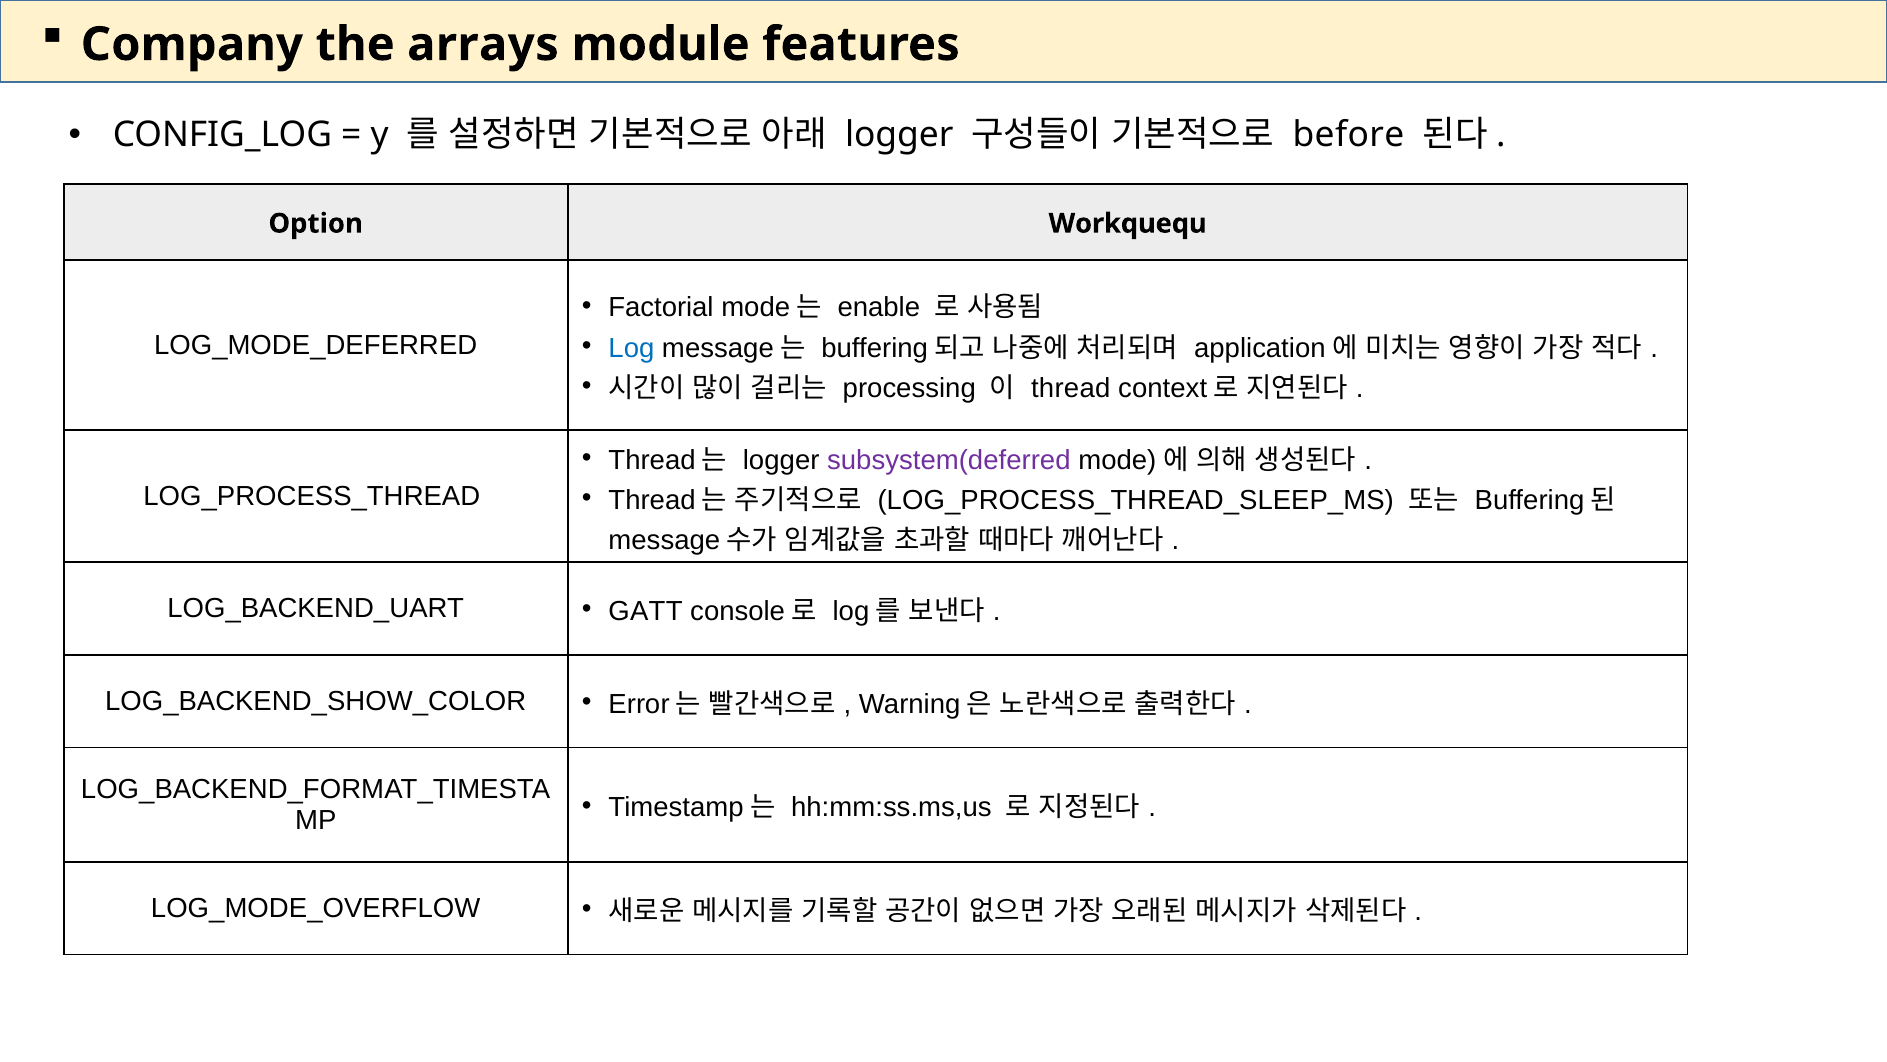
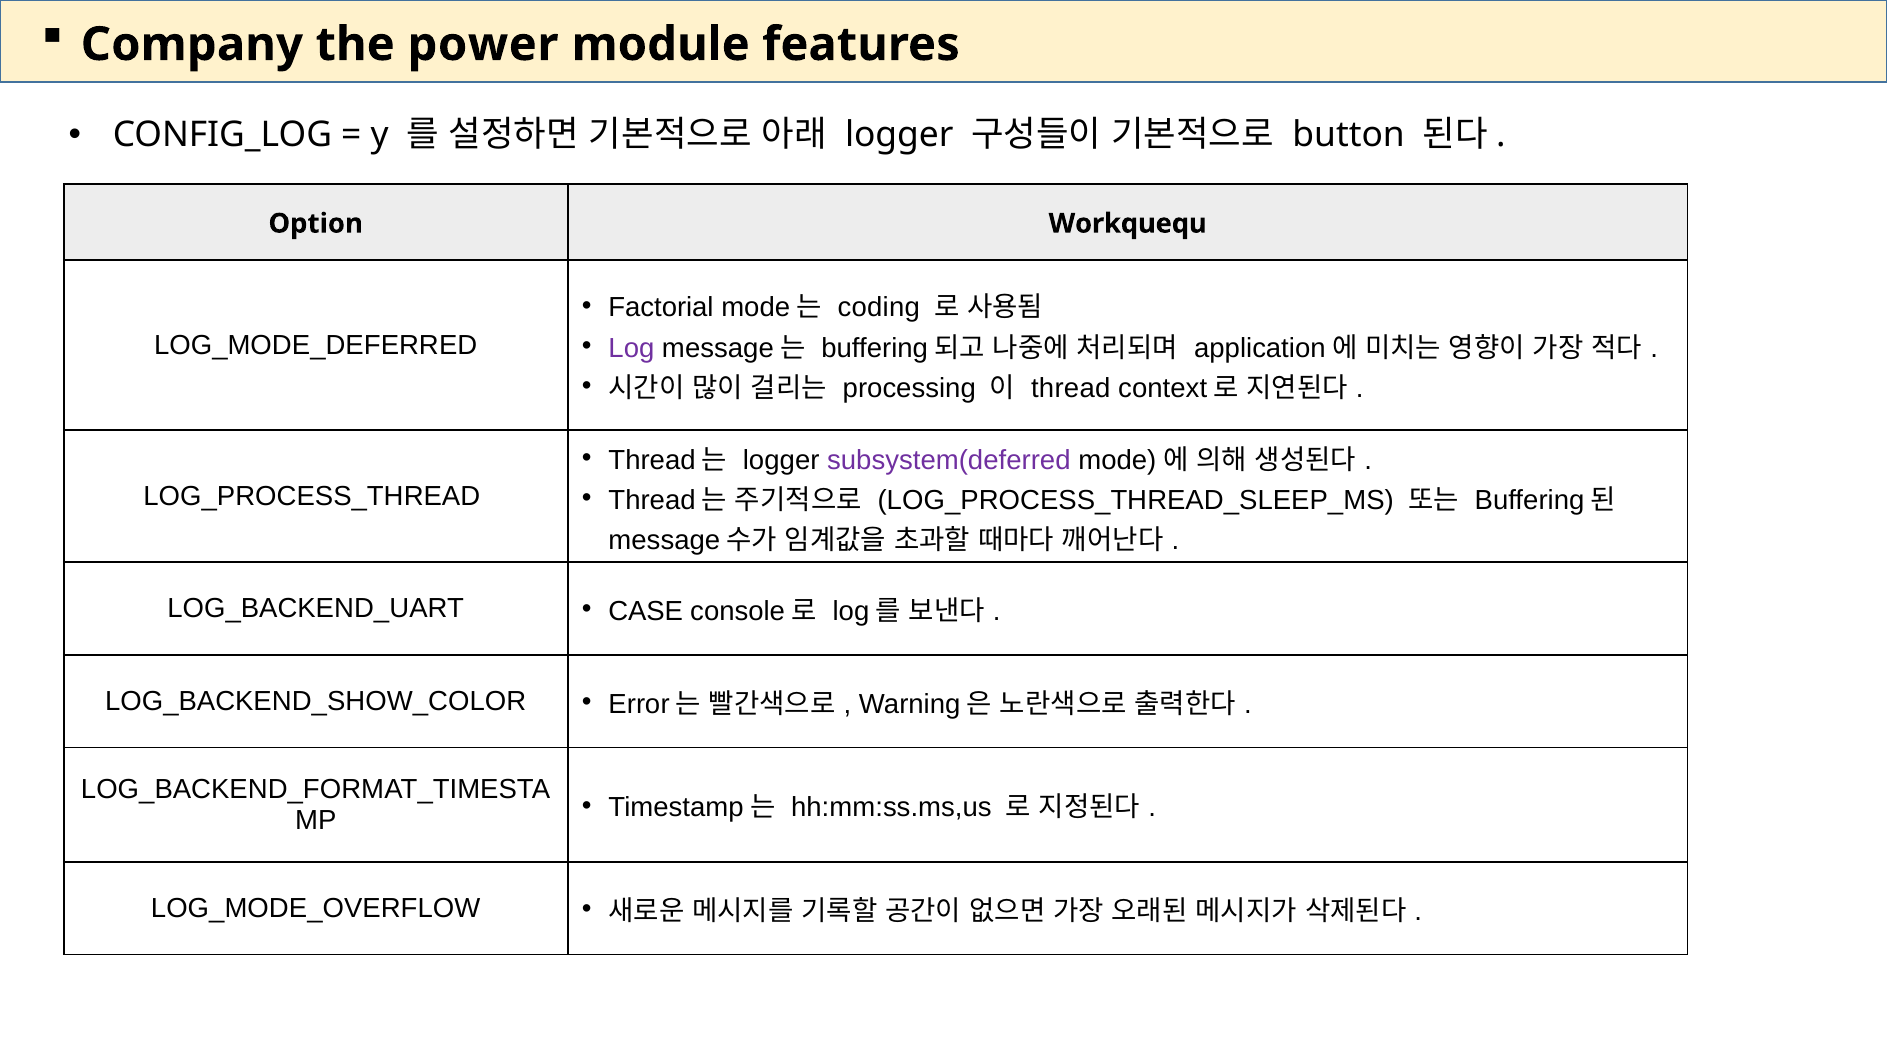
arrays: arrays -> power (483, 44)
before: before -> button (1349, 135)
enable: enable -> coding (879, 308)
Log colour: blue -> purple (631, 348)
GATT: GATT -> CASE (646, 611)
